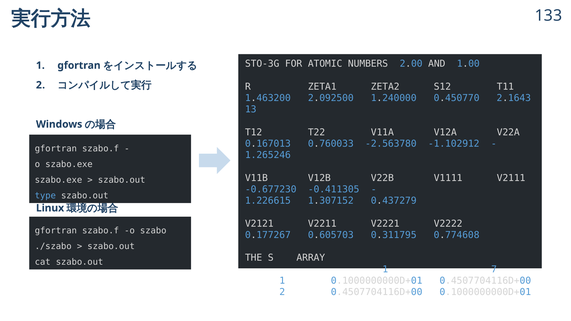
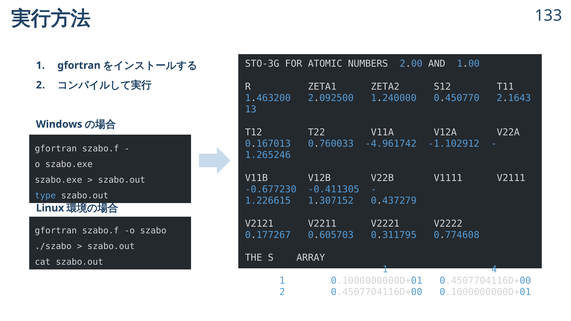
-2.563780: -2.563780 -> -4.961742 (391, 144)
7: 7 -> 4 (494, 269)
